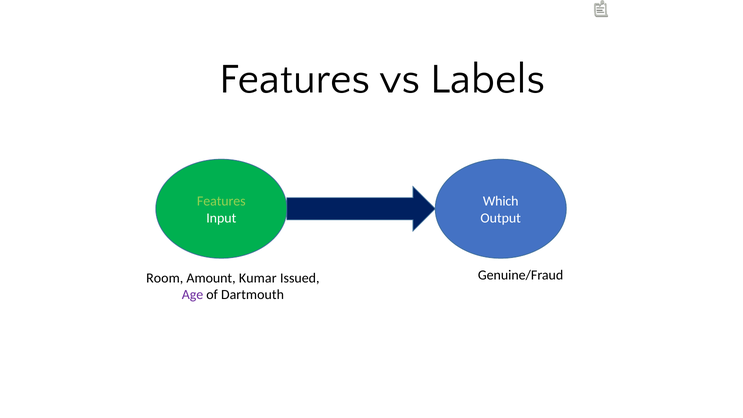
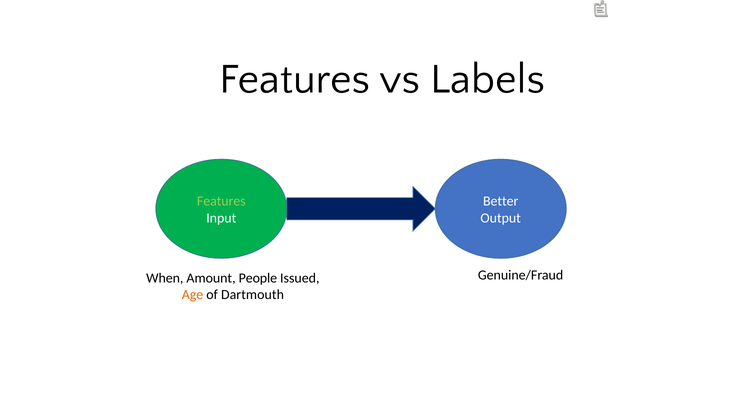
Which: Which -> Better (501, 201)
Room: Room -> When (165, 278)
Kumar: Kumar -> People (258, 278)
Age colour: purple -> orange (192, 295)
